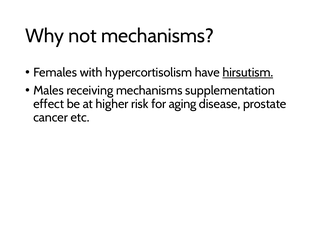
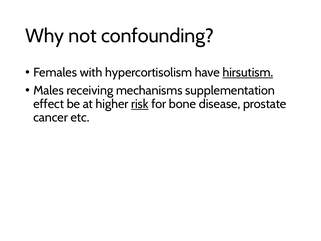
not mechanisms: mechanisms -> confounding (158, 36)
risk underline: none -> present (140, 104)
aging: aging -> bone (183, 104)
